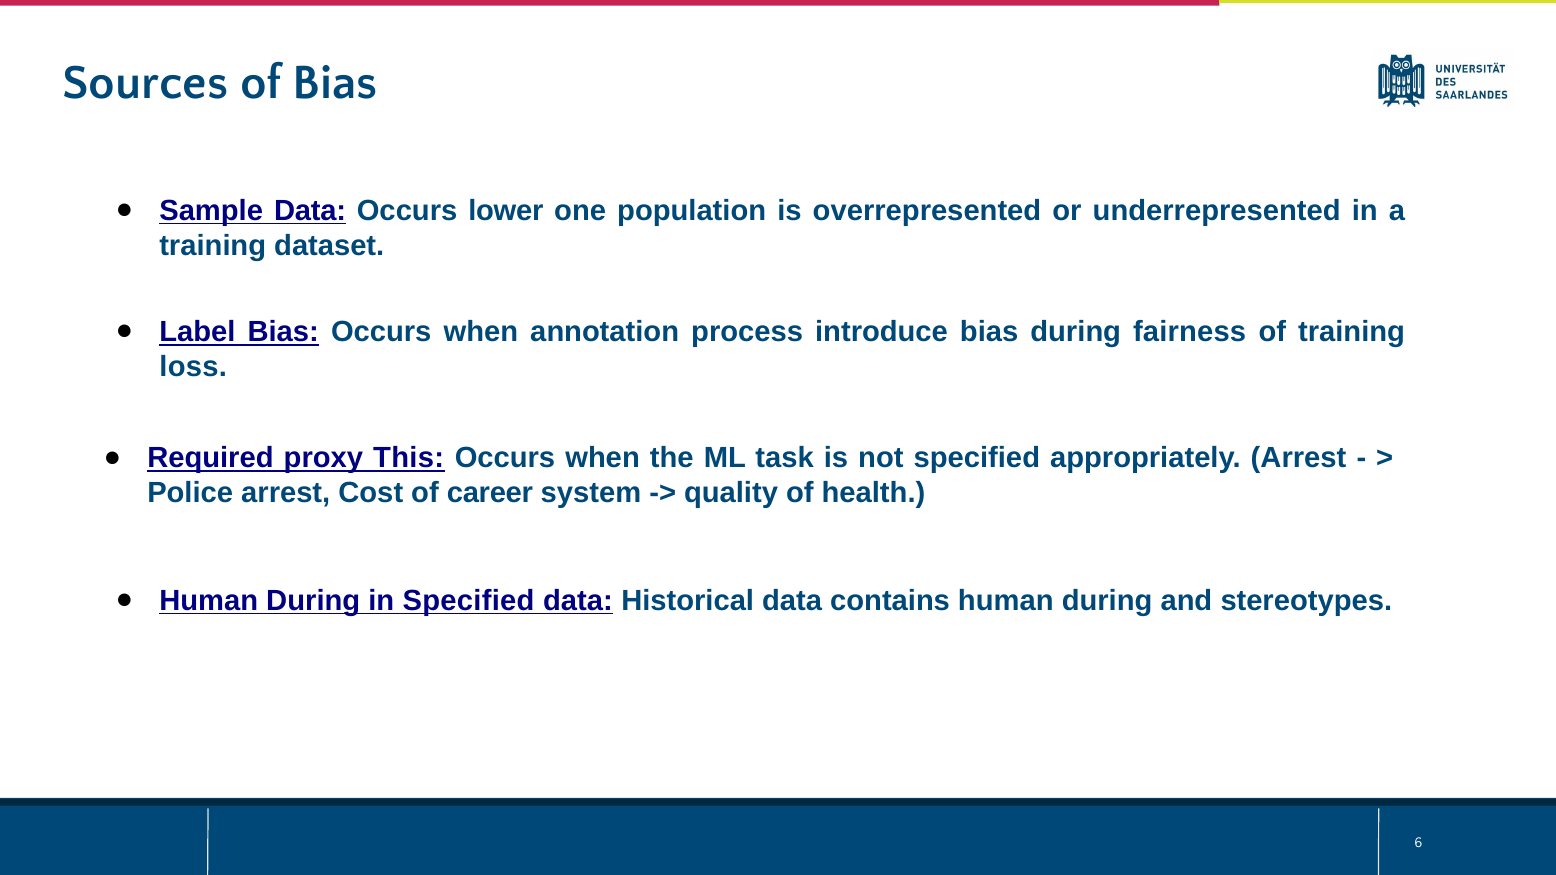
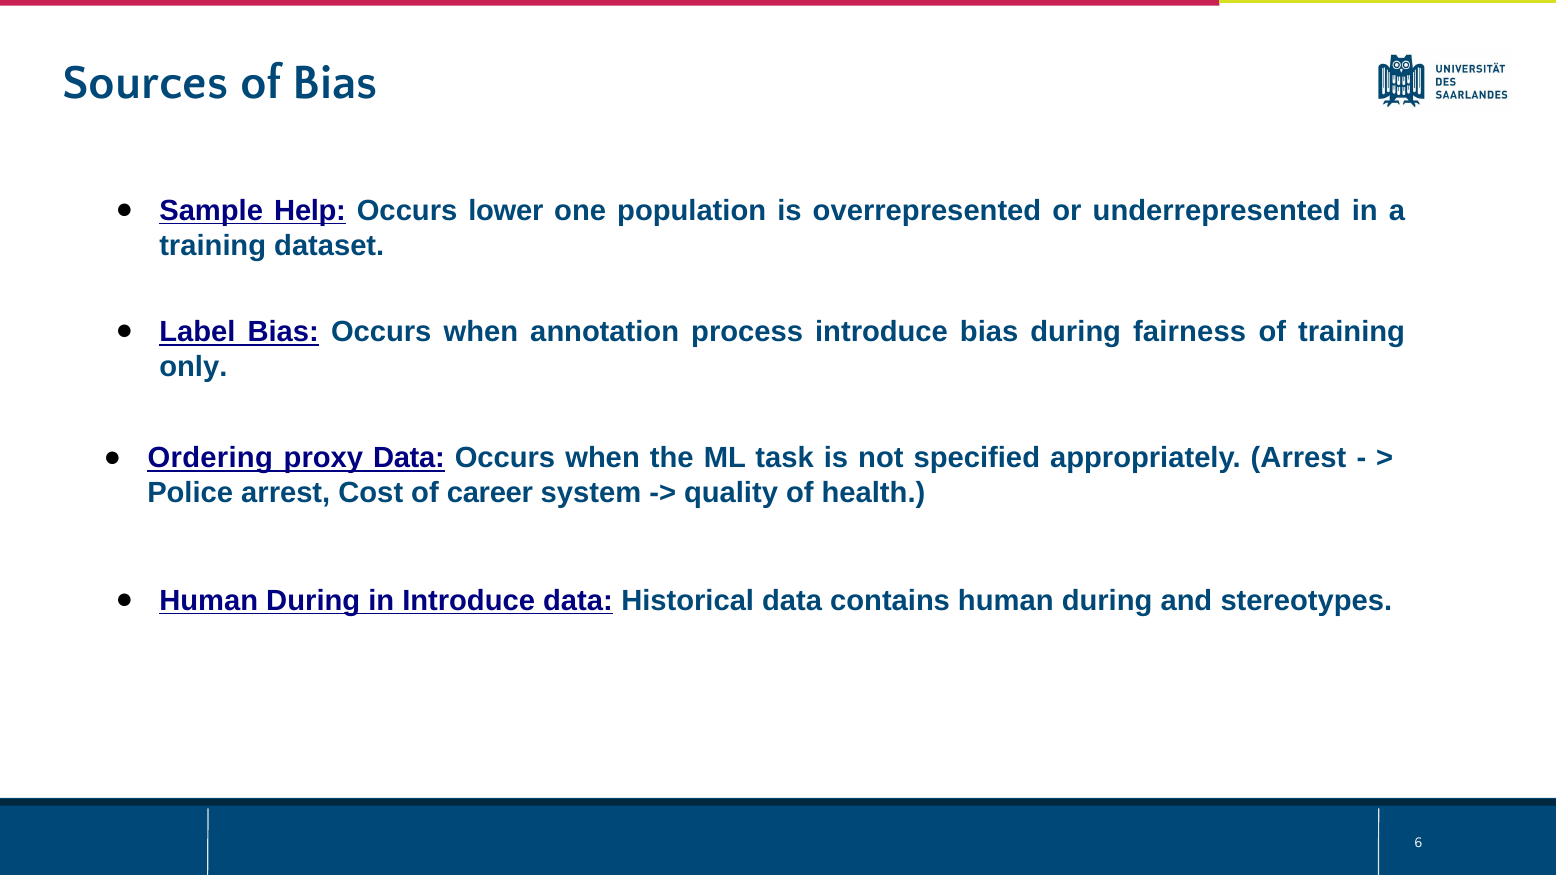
Sample Data: Data -> Help (310, 211)
loss: loss -> only (193, 367)
Required: Required -> Ordering (210, 458)
proxy This: This -> Data (409, 458)
in Specified: Specified -> Introduce (469, 601)
